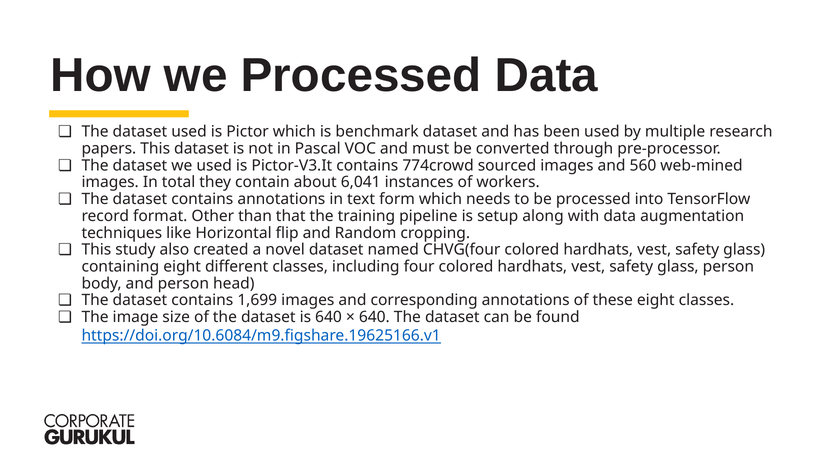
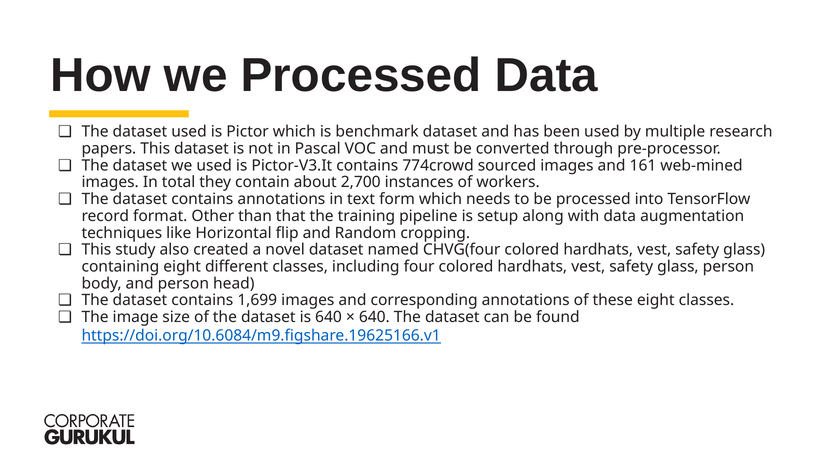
560: 560 -> 161 (643, 165)
6,041: 6,041 -> 2,700 (361, 182)
